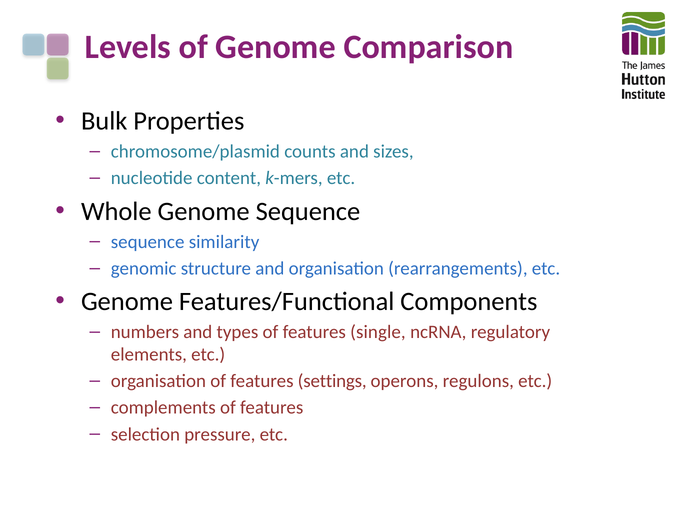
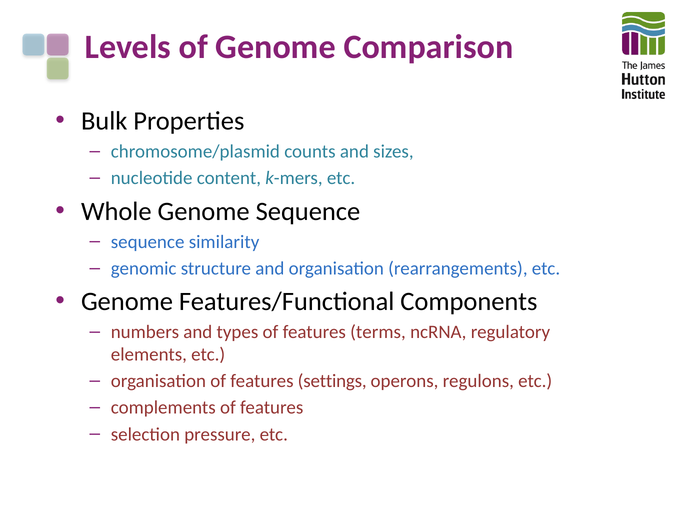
single: single -> terms (378, 332)
